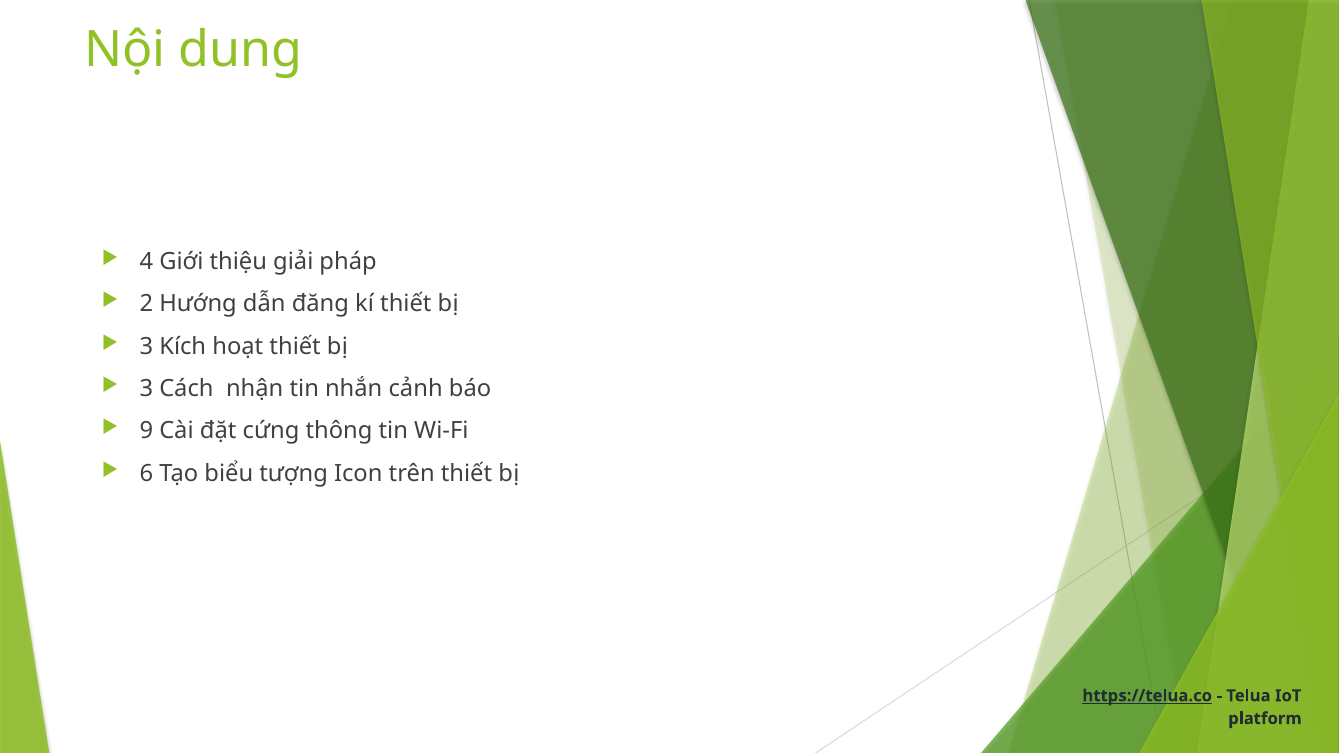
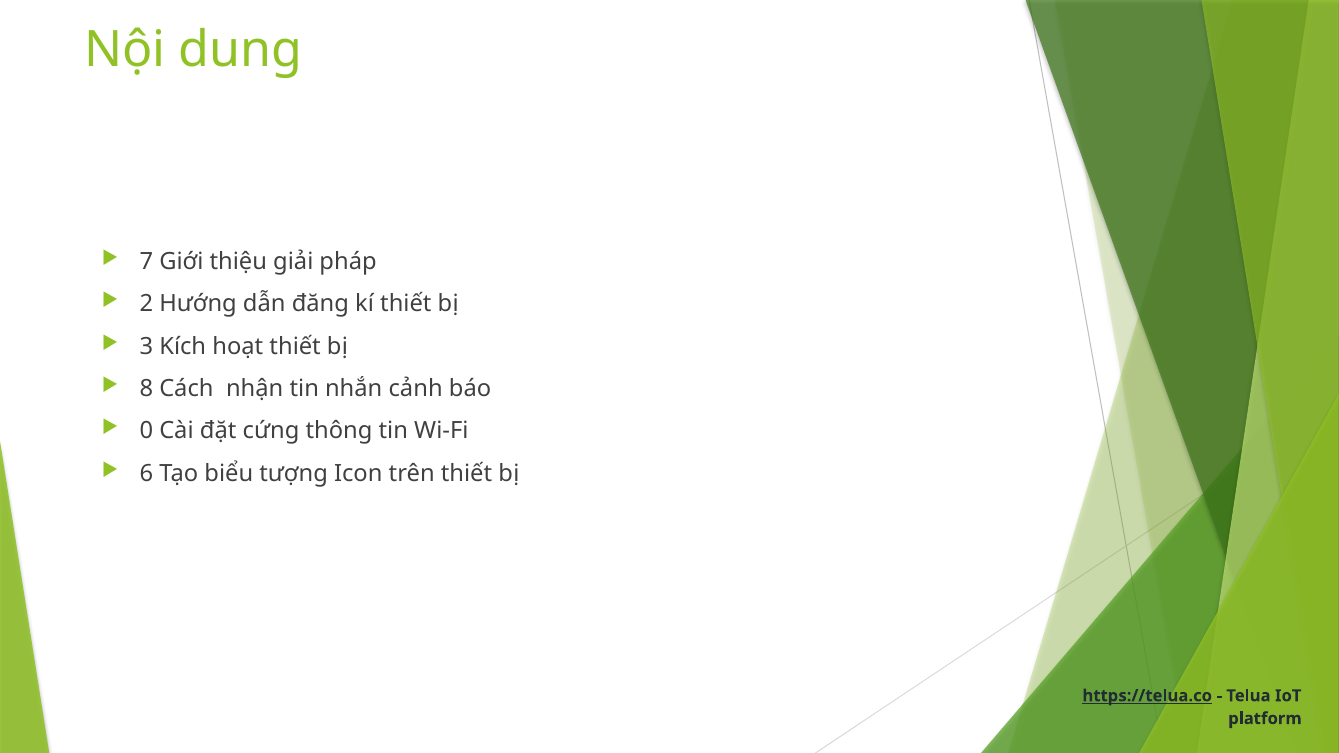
4: 4 -> 7 (146, 261)
3: 3 -> 8 (146, 389)
9: 9 -> 0 (146, 431)
